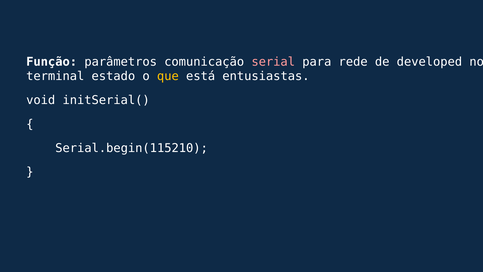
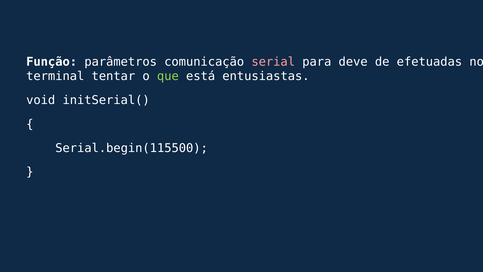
rede: rede -> deve (353, 62)
developed: developed -> efetuadas (429, 62)
estado: estado -> tentar (113, 76)
que colour: yellow -> light green (168, 76)
Serial.begin(115210: Serial.begin(115210 -> Serial.begin(115500 (132, 148)
